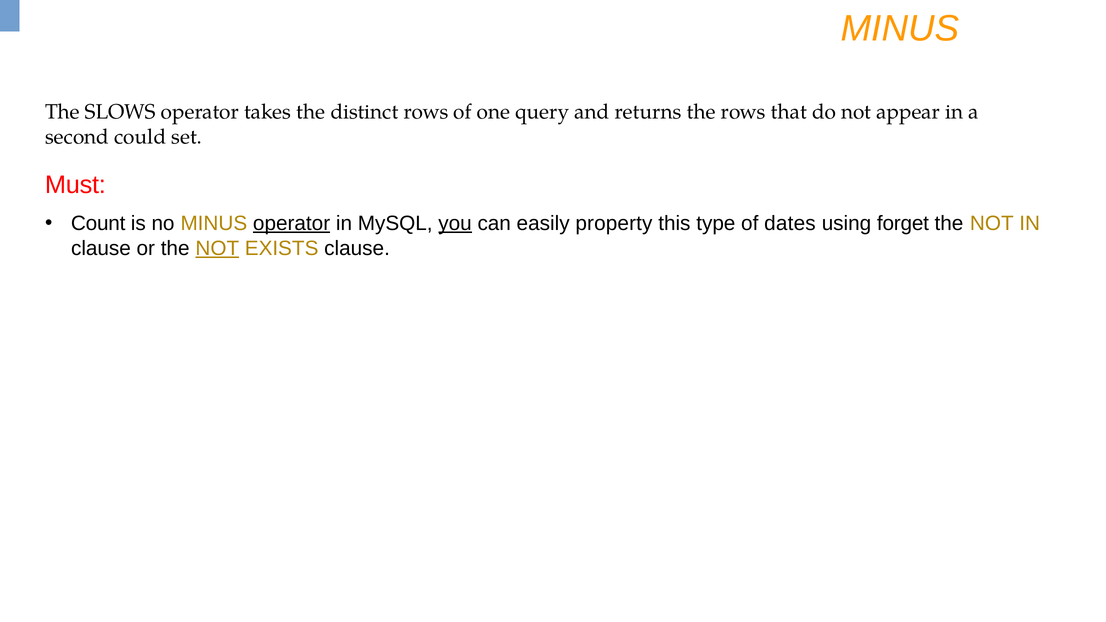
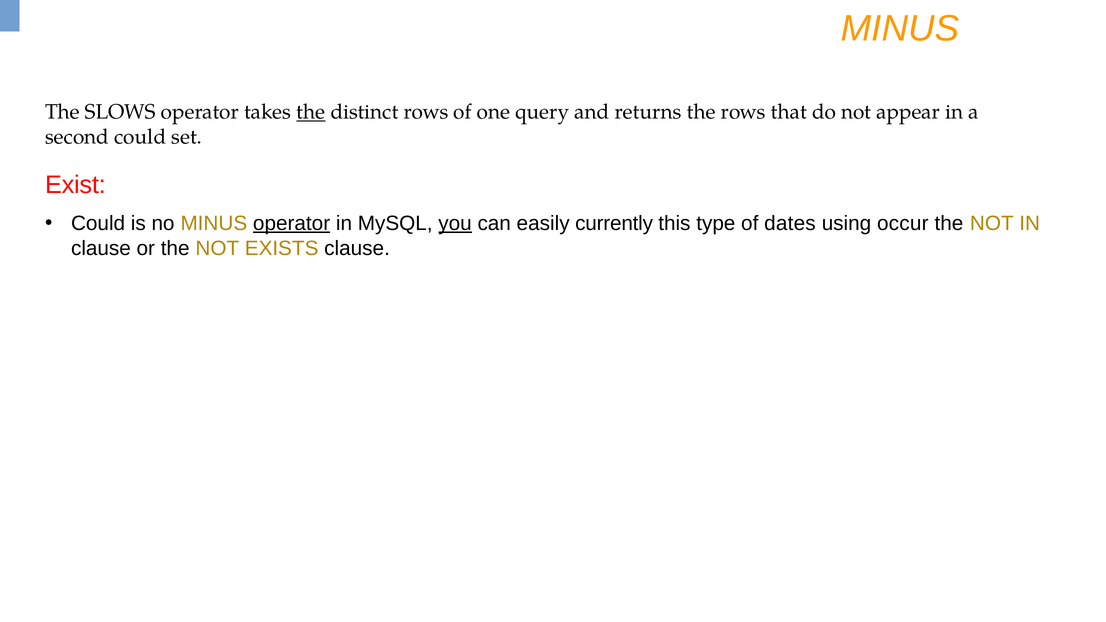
the underline: none -> present (311, 112)
Must: Must -> Exist (75, 185)
Count: Count -> Could (98, 223)
property: property -> currently (614, 223)
forget: forget -> occur (903, 223)
NOT underline: present -> none (217, 248)
